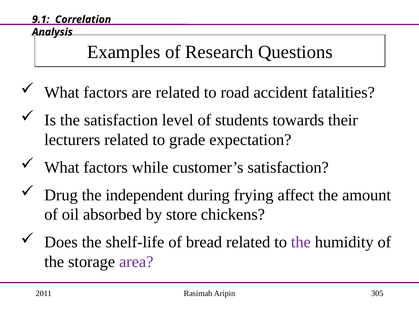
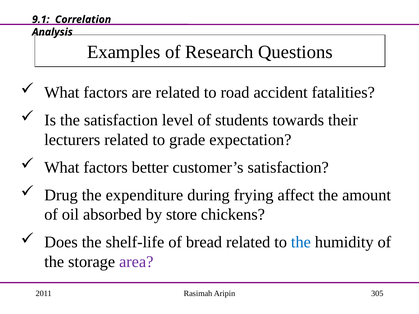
while: while -> better (150, 167)
independent: independent -> expenditure (144, 195)
the colour: purple -> blue (301, 242)
